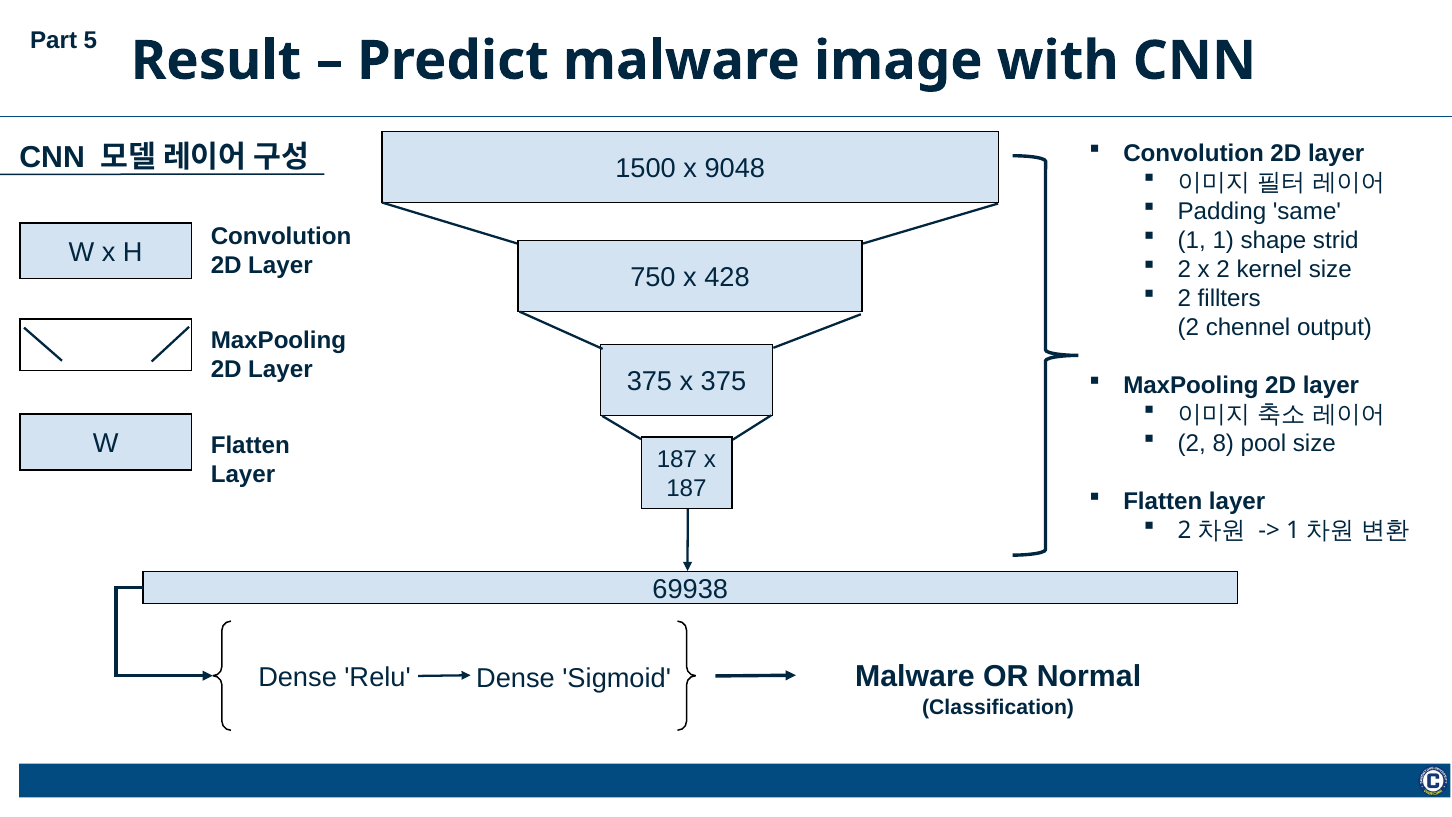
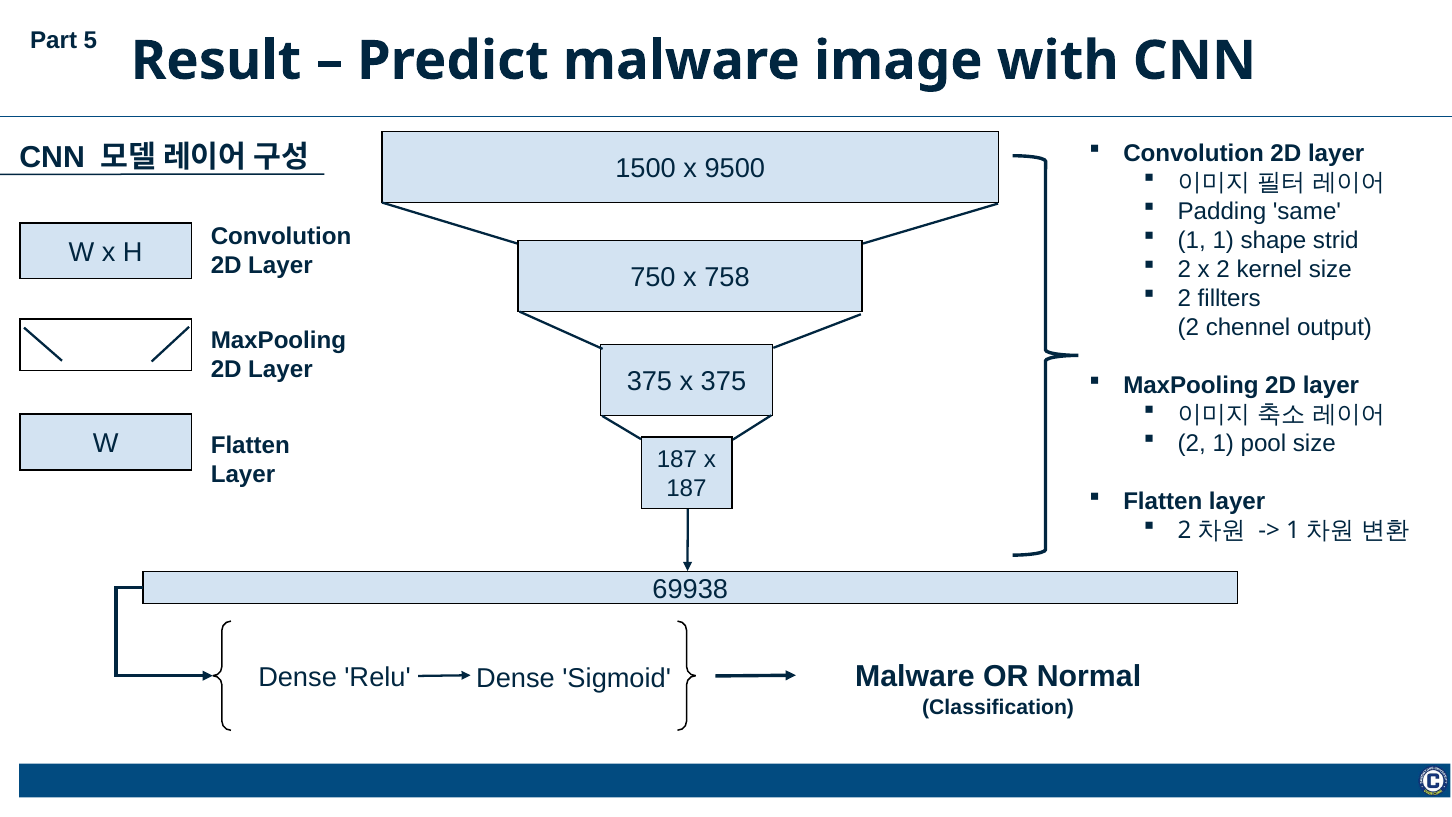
9048: 9048 -> 9500 (735, 169)
428: 428 -> 758 (727, 278)
2 8: 8 -> 1 (1223, 444)
